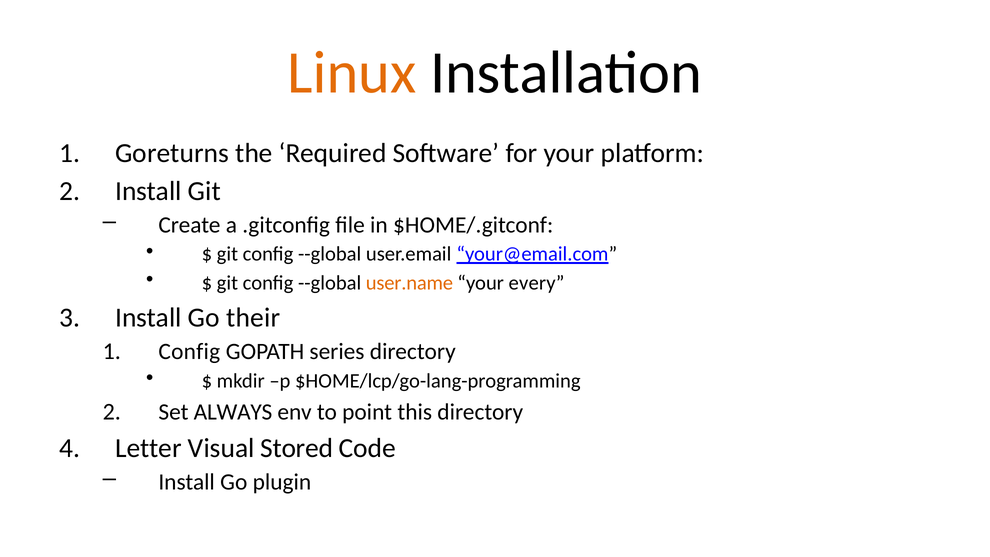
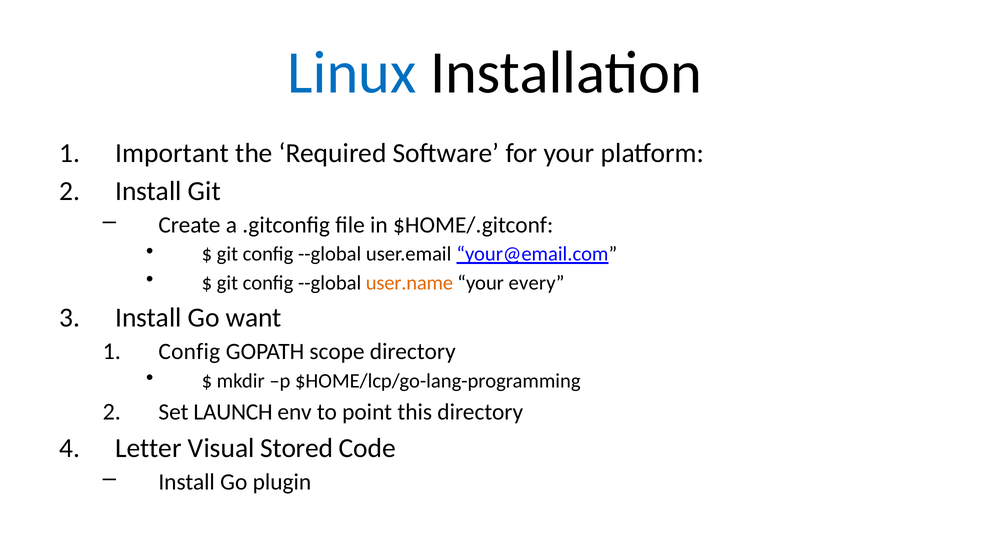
Linux colour: orange -> blue (352, 73)
Goreturns: Goreturns -> Important (172, 153)
their: their -> want (254, 318)
series: series -> scope (337, 351)
ALWAYS: ALWAYS -> LAUNCH (233, 412)
